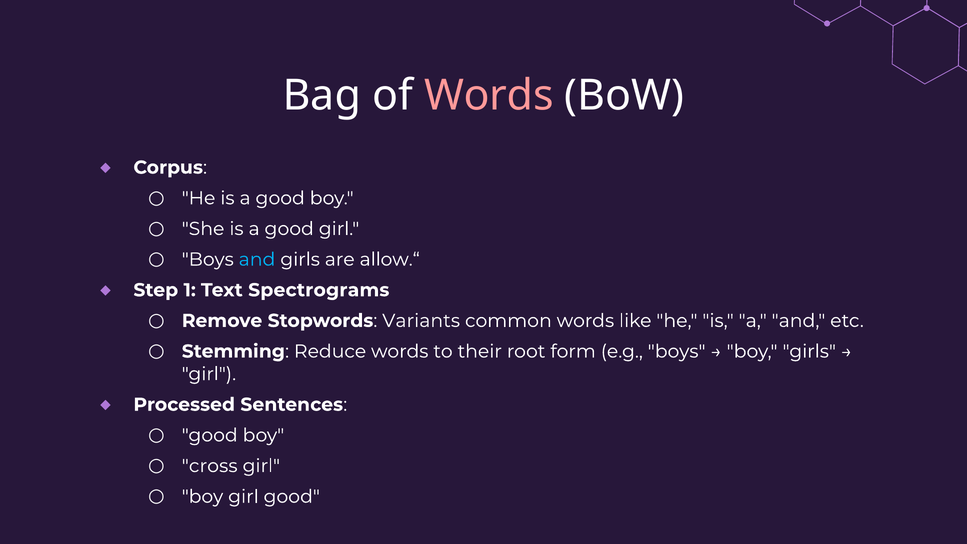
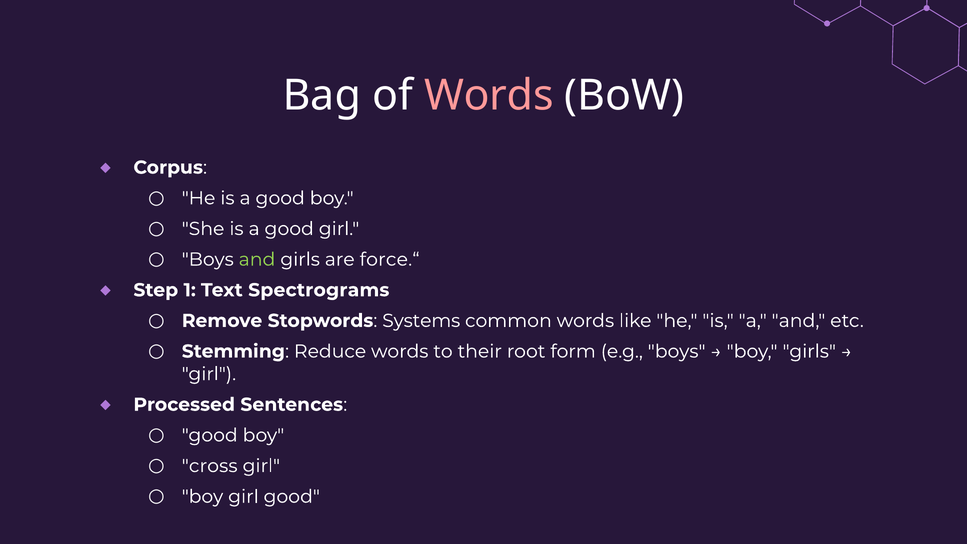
and colour: light blue -> light green (257, 259)
allow.“: allow.“ -> force.“ (390, 259)
Variants: Variants -> Systems (421, 321)
